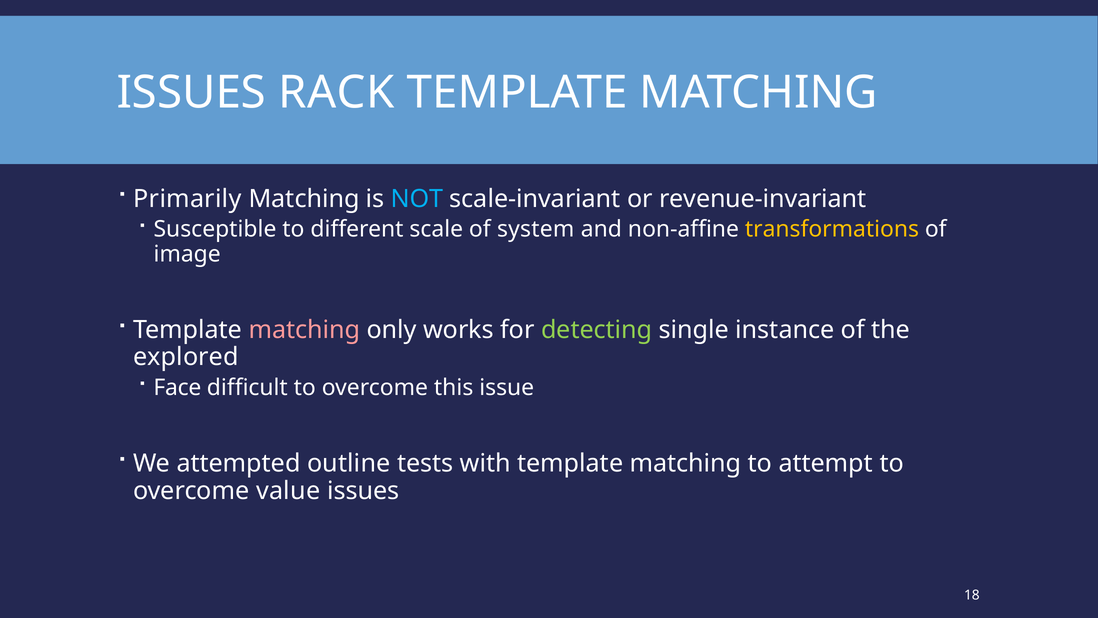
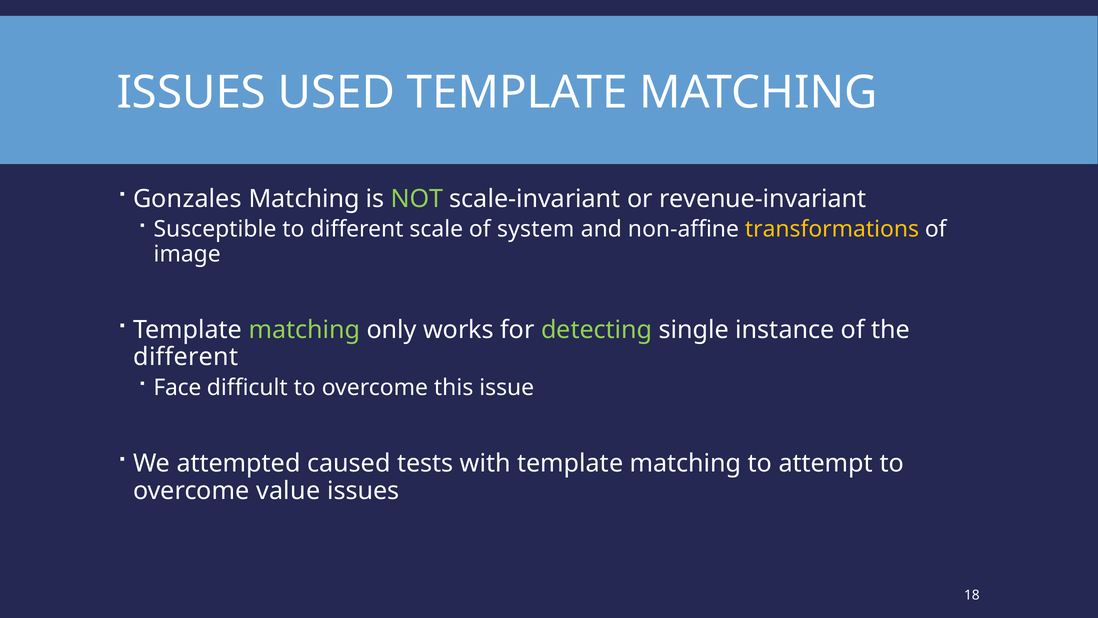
RACK: RACK -> USED (337, 92)
Primarily: Primarily -> Gonzales (187, 199)
NOT colour: light blue -> light green (417, 199)
matching colour: pink -> light green (304, 330)
explored: explored -> different (186, 357)
outline: outline -> caused (349, 463)
